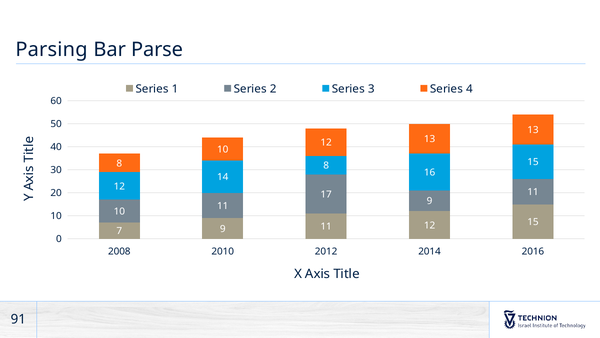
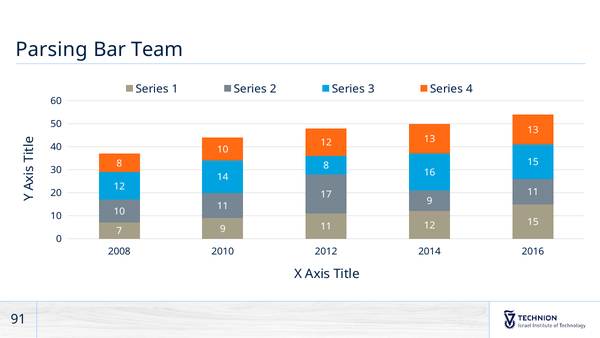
Parse: Parse -> Team (157, 49)
